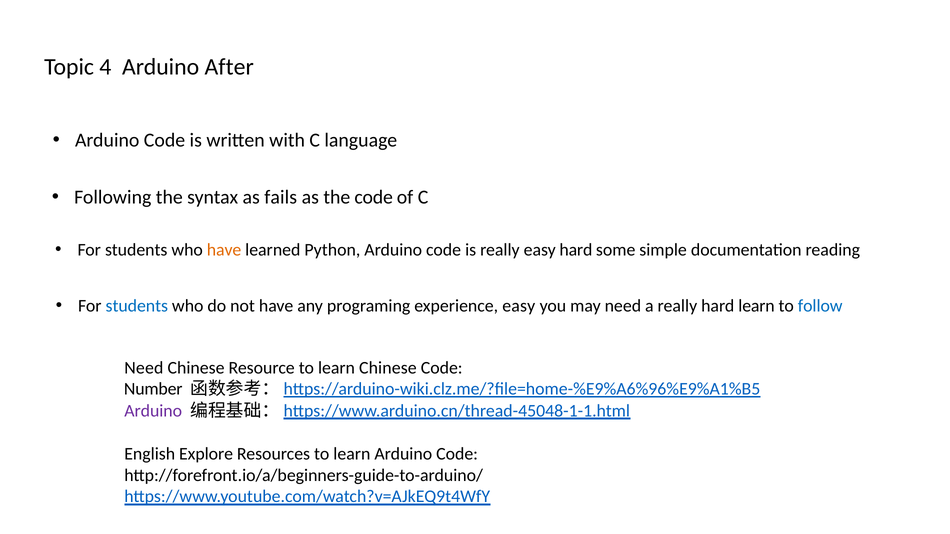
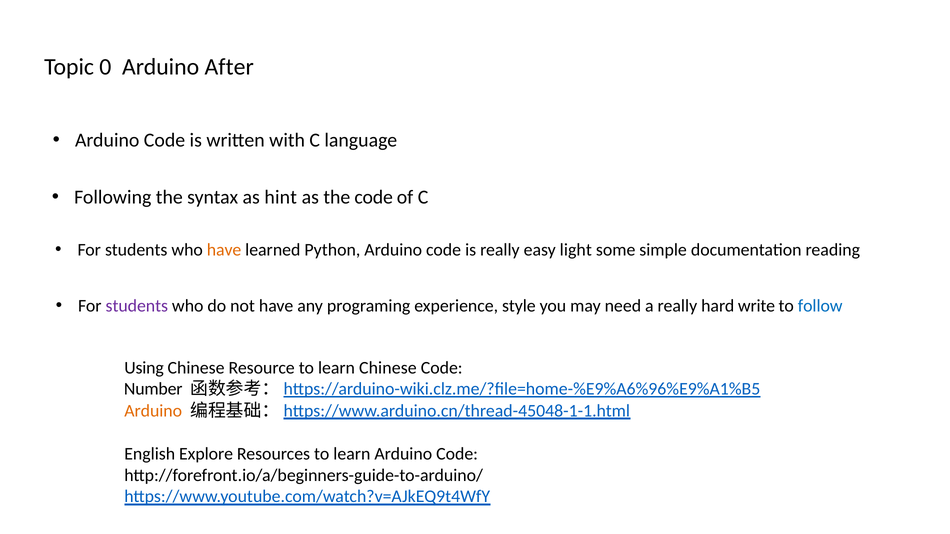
4: 4 -> 0 (105, 67)
fails: fails -> hint (281, 197)
easy hard: hard -> light (576, 250)
students colour: blue -> purple (137, 306)
experience easy: easy -> style (519, 306)
hard learn: learn -> write (757, 306)
Need: Need -> Using (144, 368)
Arduino colour: purple -> orange (153, 411)
